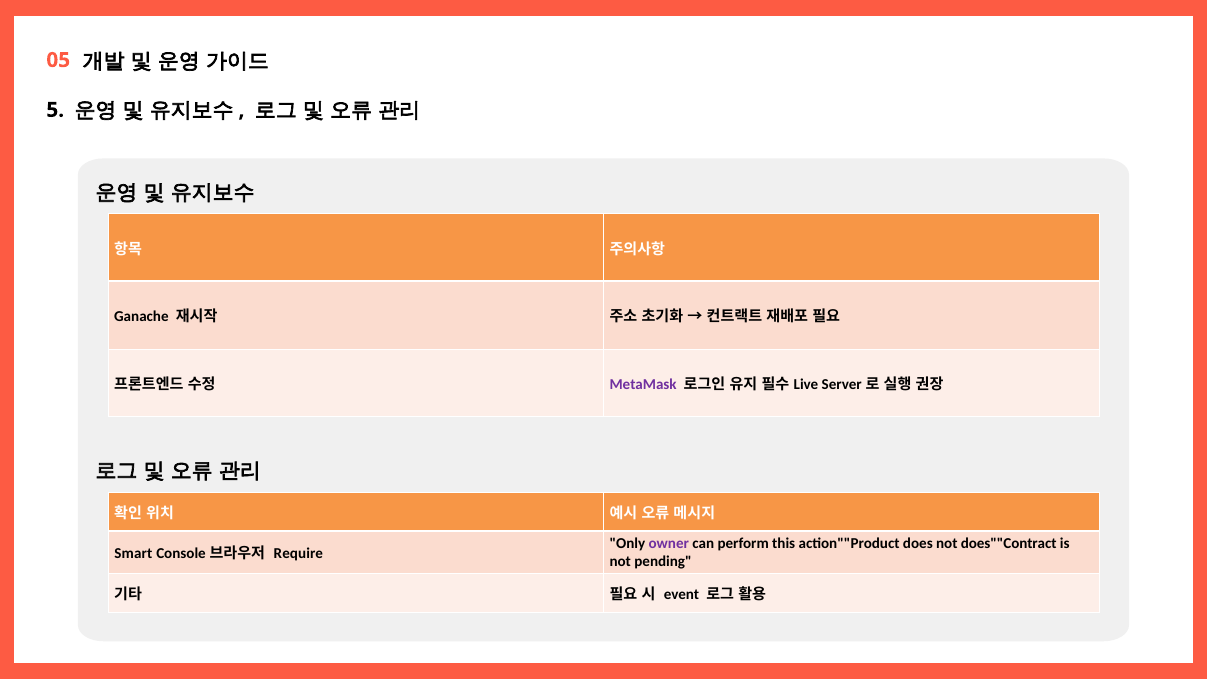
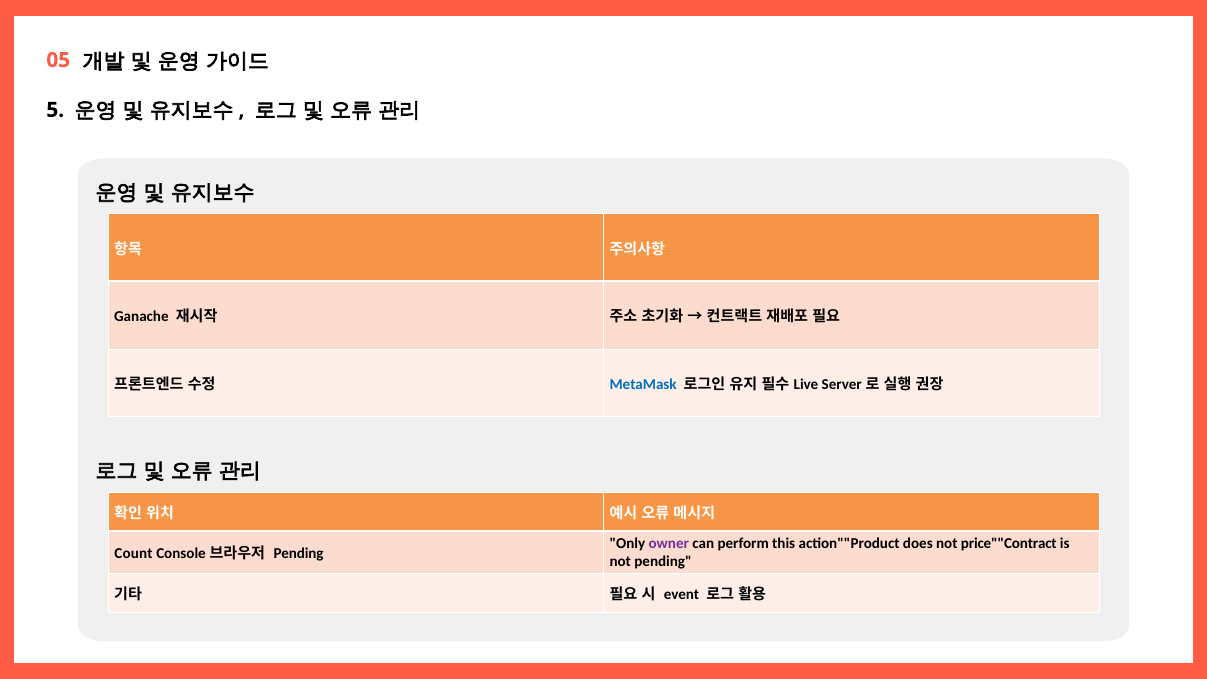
MetaMask colour: purple -> blue (643, 384)
does""Contract: does""Contract -> price""Contract (1009, 543)
Smart: Smart -> Count (133, 554)
Require: Require -> Pending (299, 554)
